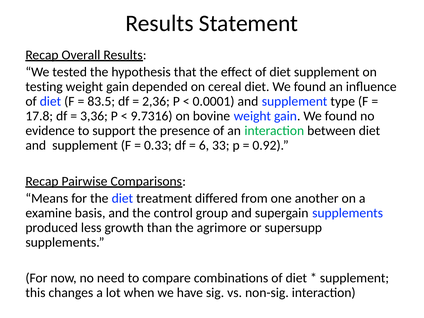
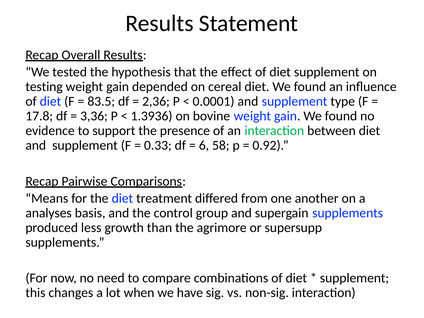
9.7316: 9.7316 -> 1.3936 (152, 116)
33: 33 -> 58 (221, 145)
examine: examine -> analyses (49, 213)
